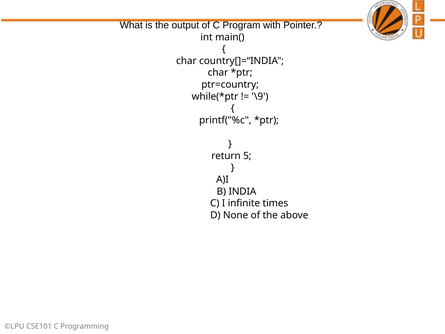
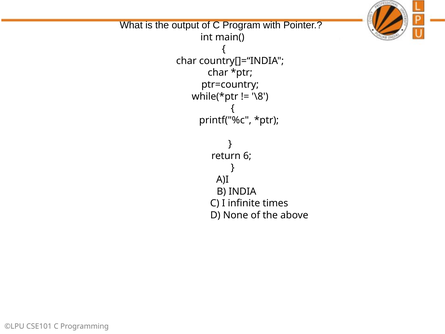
\9: \9 -> \8 (260, 96)
5: 5 -> 6 (247, 156)
